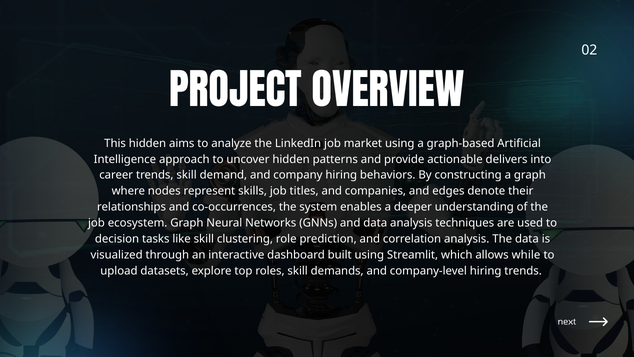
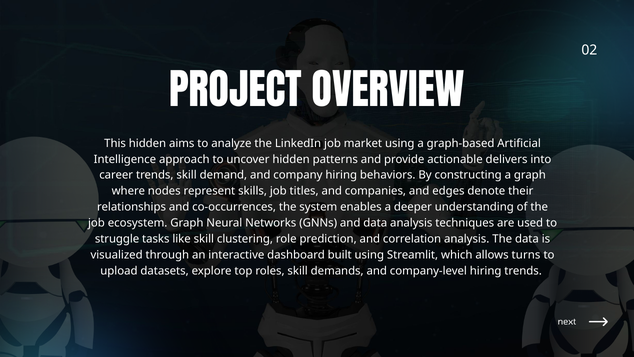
decision: decision -> struggle (117, 239)
while: while -> turns (526, 255)
